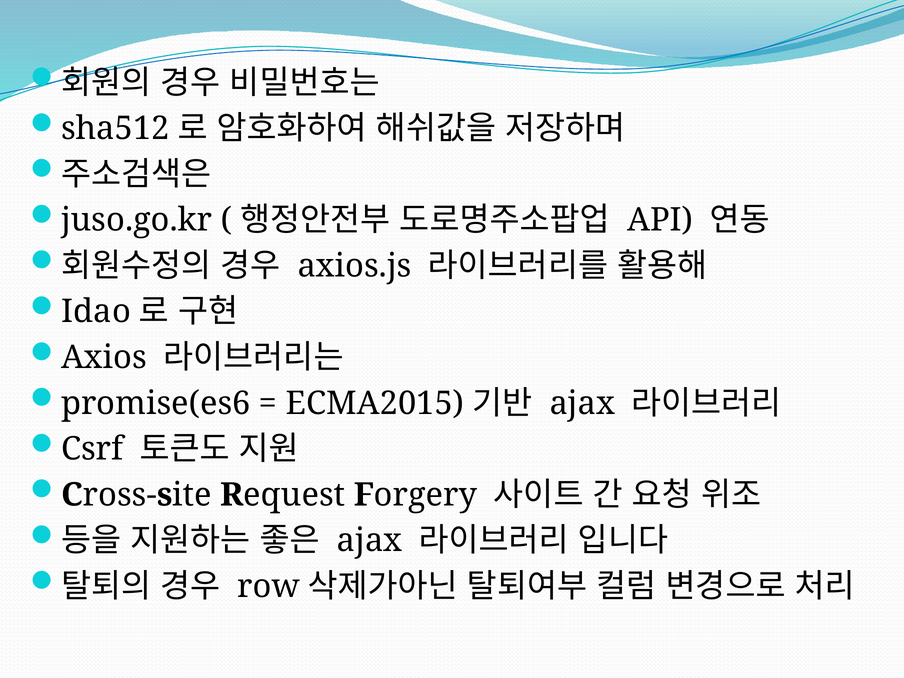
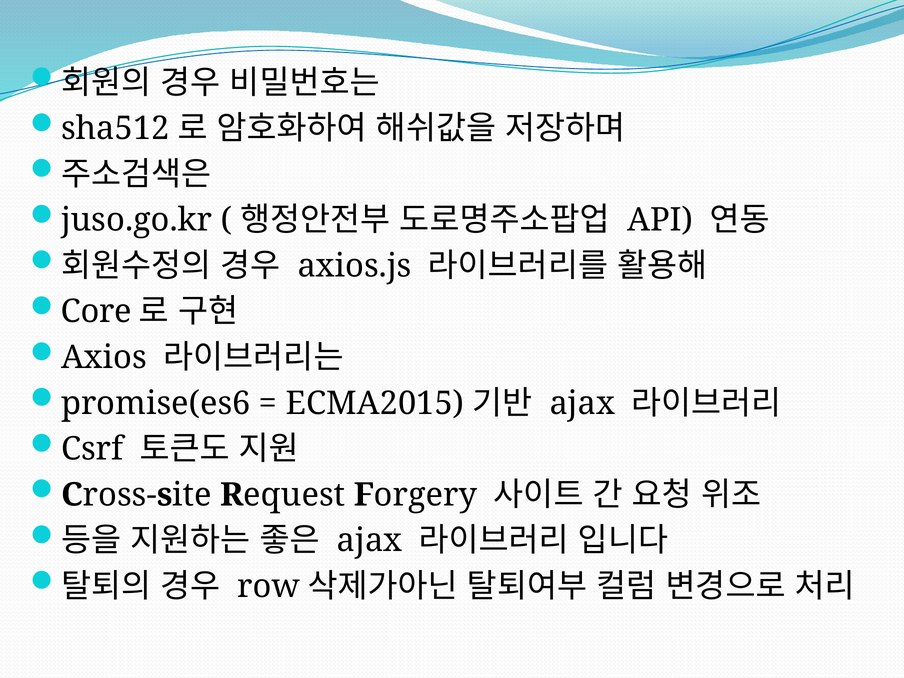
Idao: Idao -> Core (96, 312)
